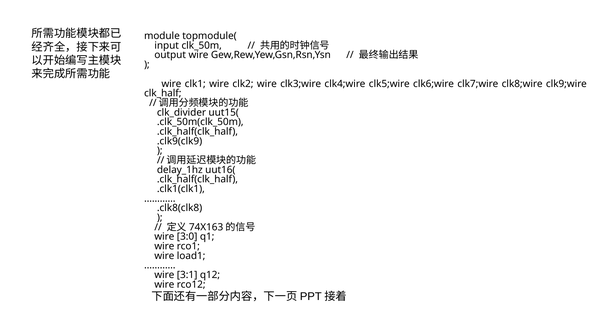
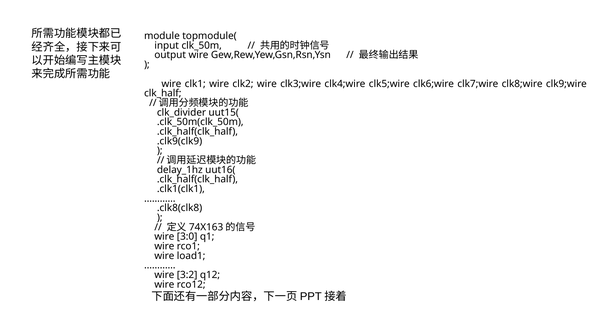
3:1: 3:1 -> 3:2 (187, 275)
